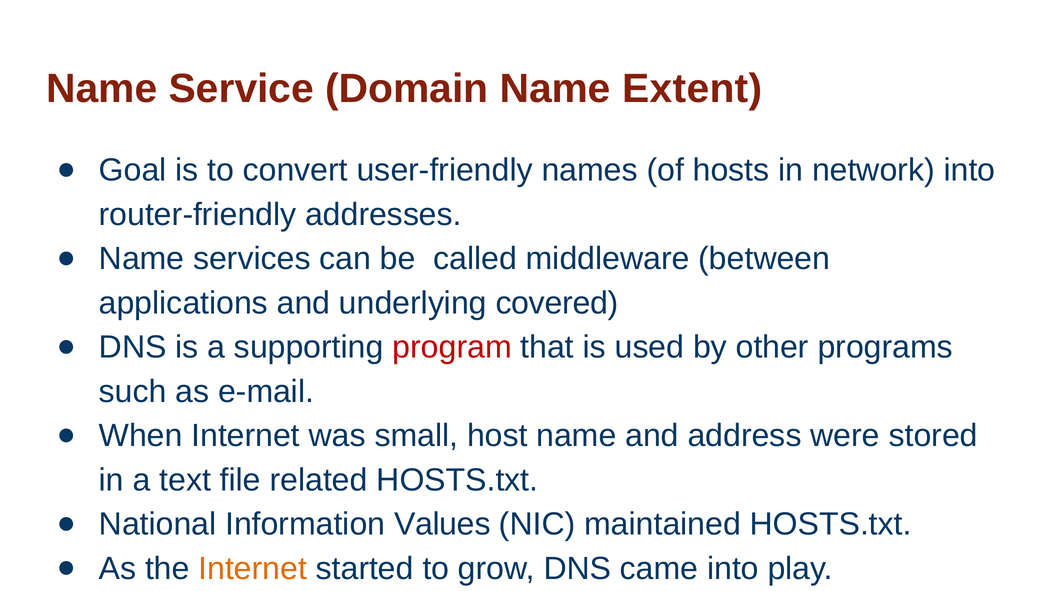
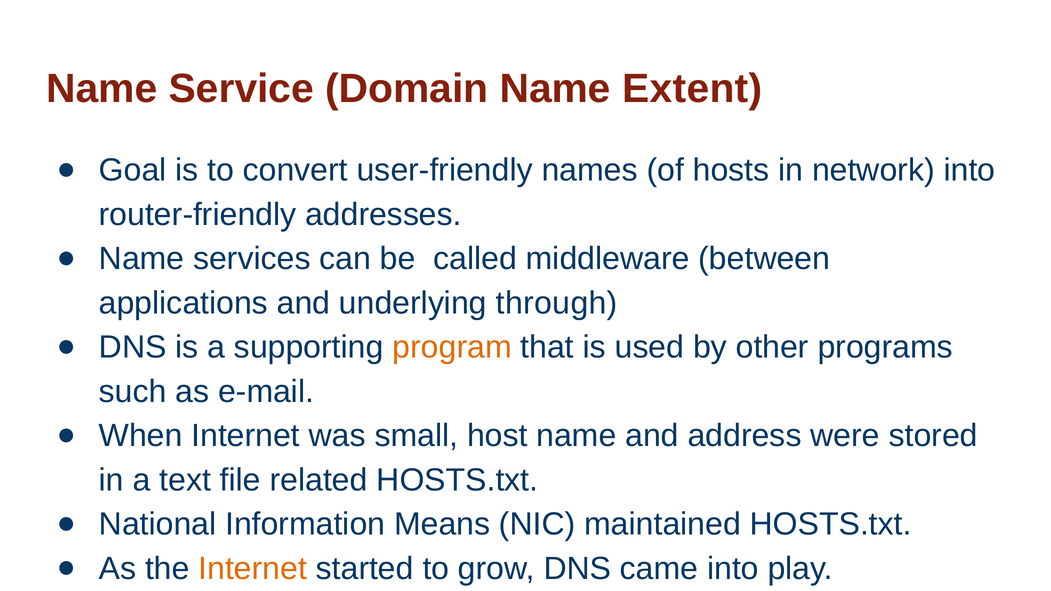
covered: covered -> through (557, 303)
program colour: red -> orange (452, 347)
Values: Values -> Means (442, 524)
